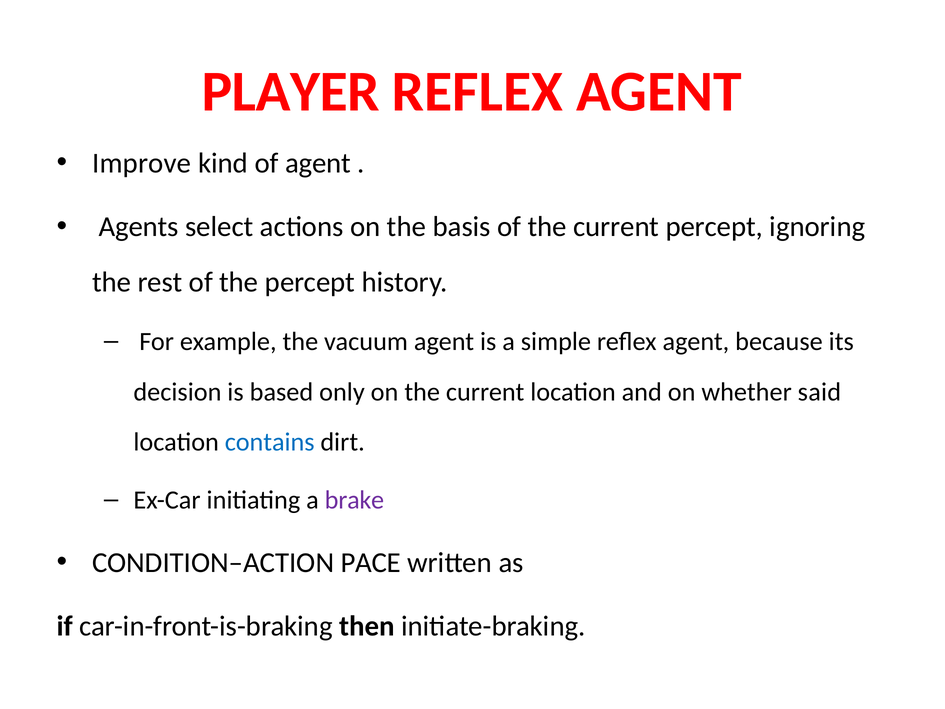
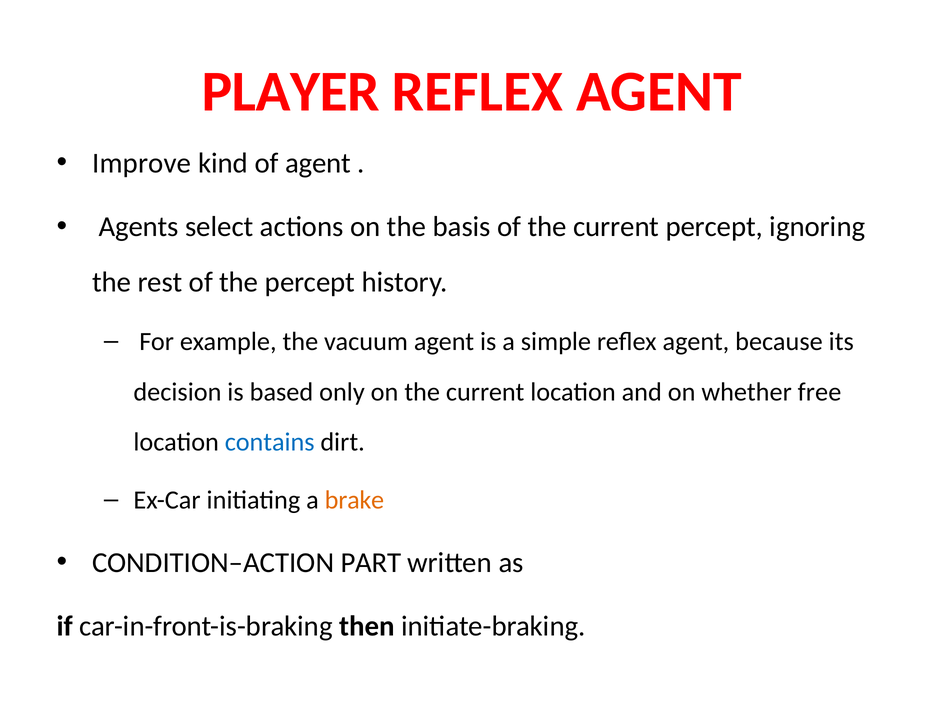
said: said -> free (820, 392)
brake colour: purple -> orange (354, 500)
PACE: PACE -> PART (371, 562)
